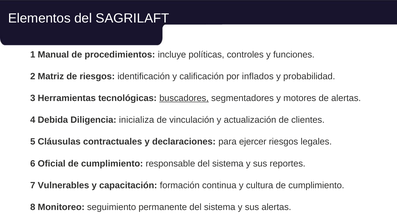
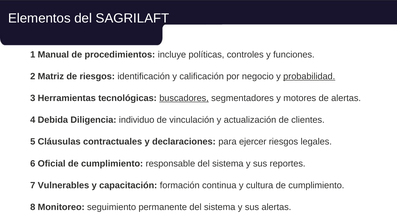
inflados: inflados -> negocio (258, 76)
probabilidad underline: none -> present (309, 76)
inicializa: inicializa -> individuo (137, 120)
